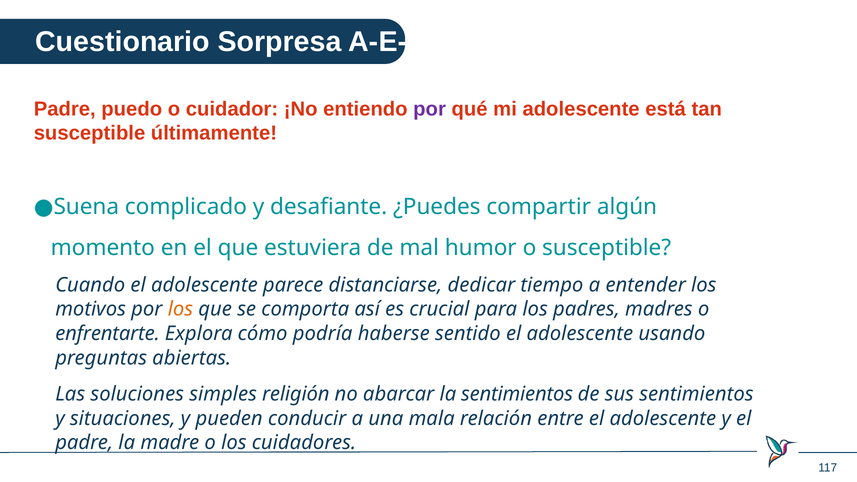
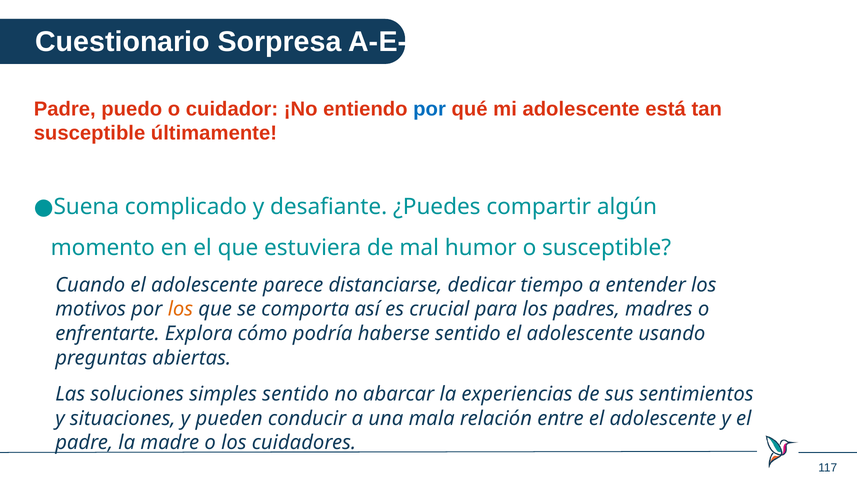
por colour: purple -> blue (430, 109)
simples religión: religión -> sentido (296, 394)
la sentimientos: sentimientos -> experiencias (517, 394)
